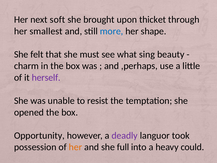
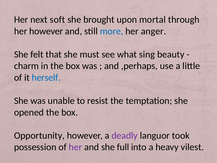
thicket: thicket -> mortal (153, 20)
her smallest: smallest -> however (46, 31)
shape: shape -> anger (154, 31)
herself colour: purple -> blue (46, 77)
her colour: orange -> purple (75, 147)
could: could -> vilest (192, 147)
